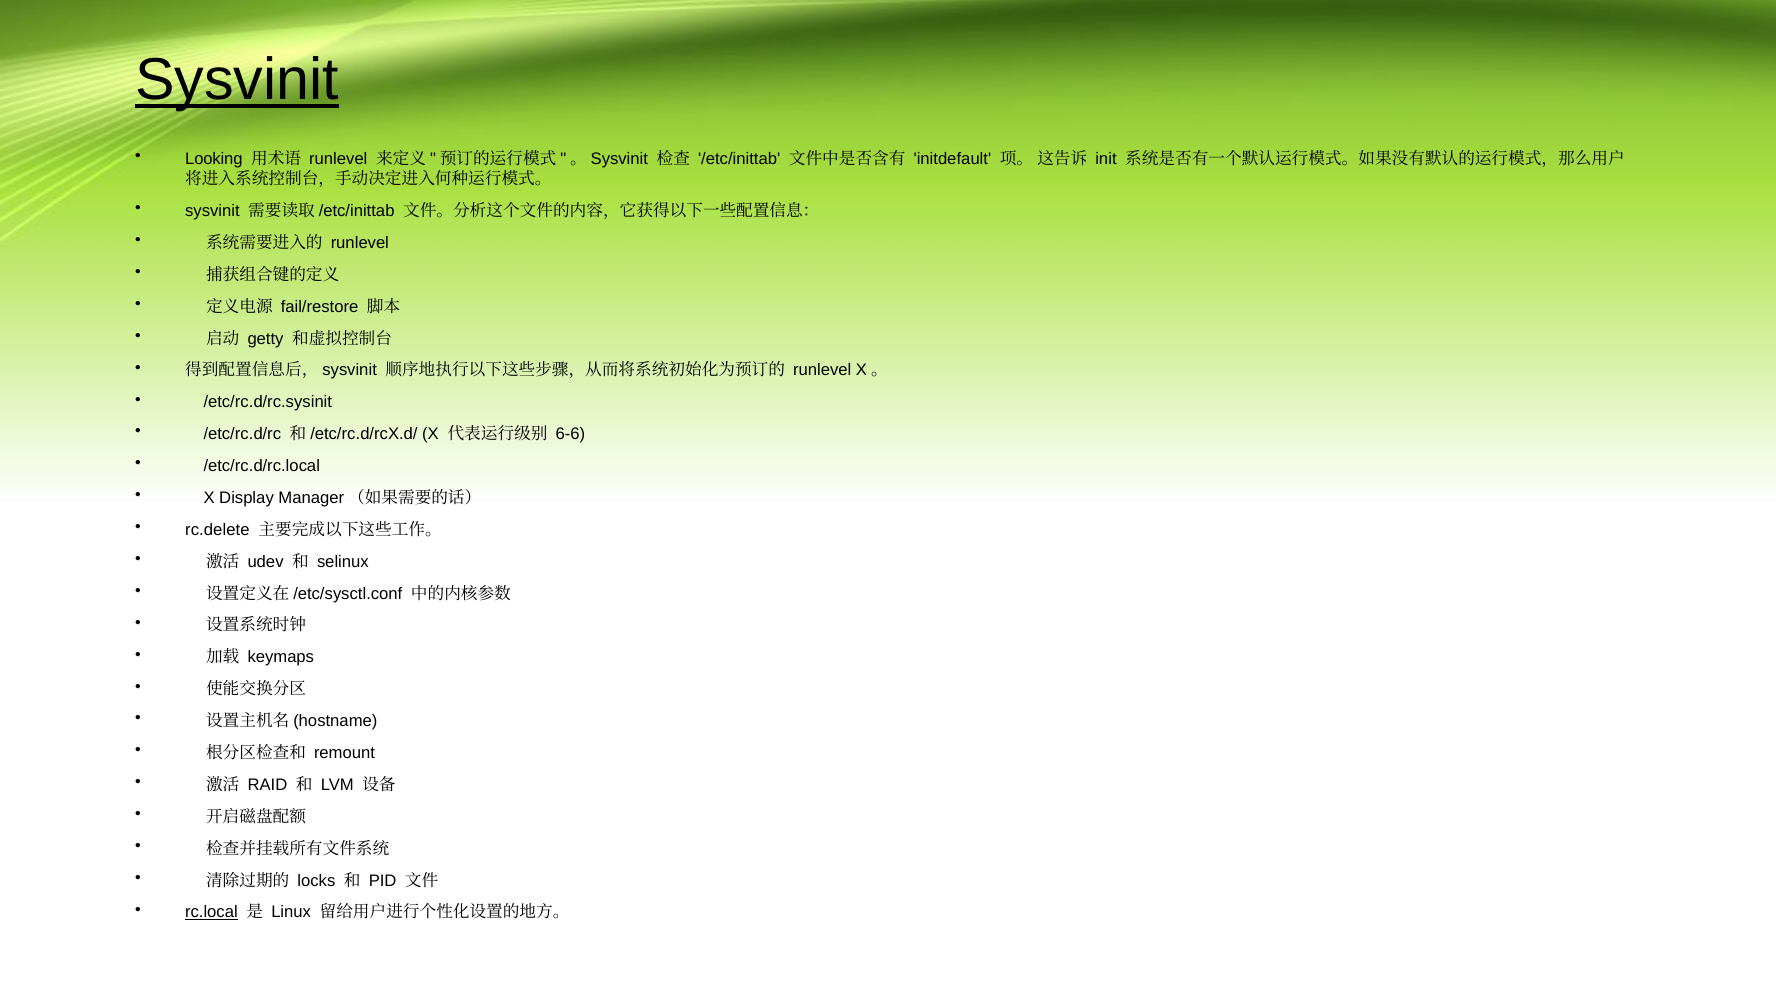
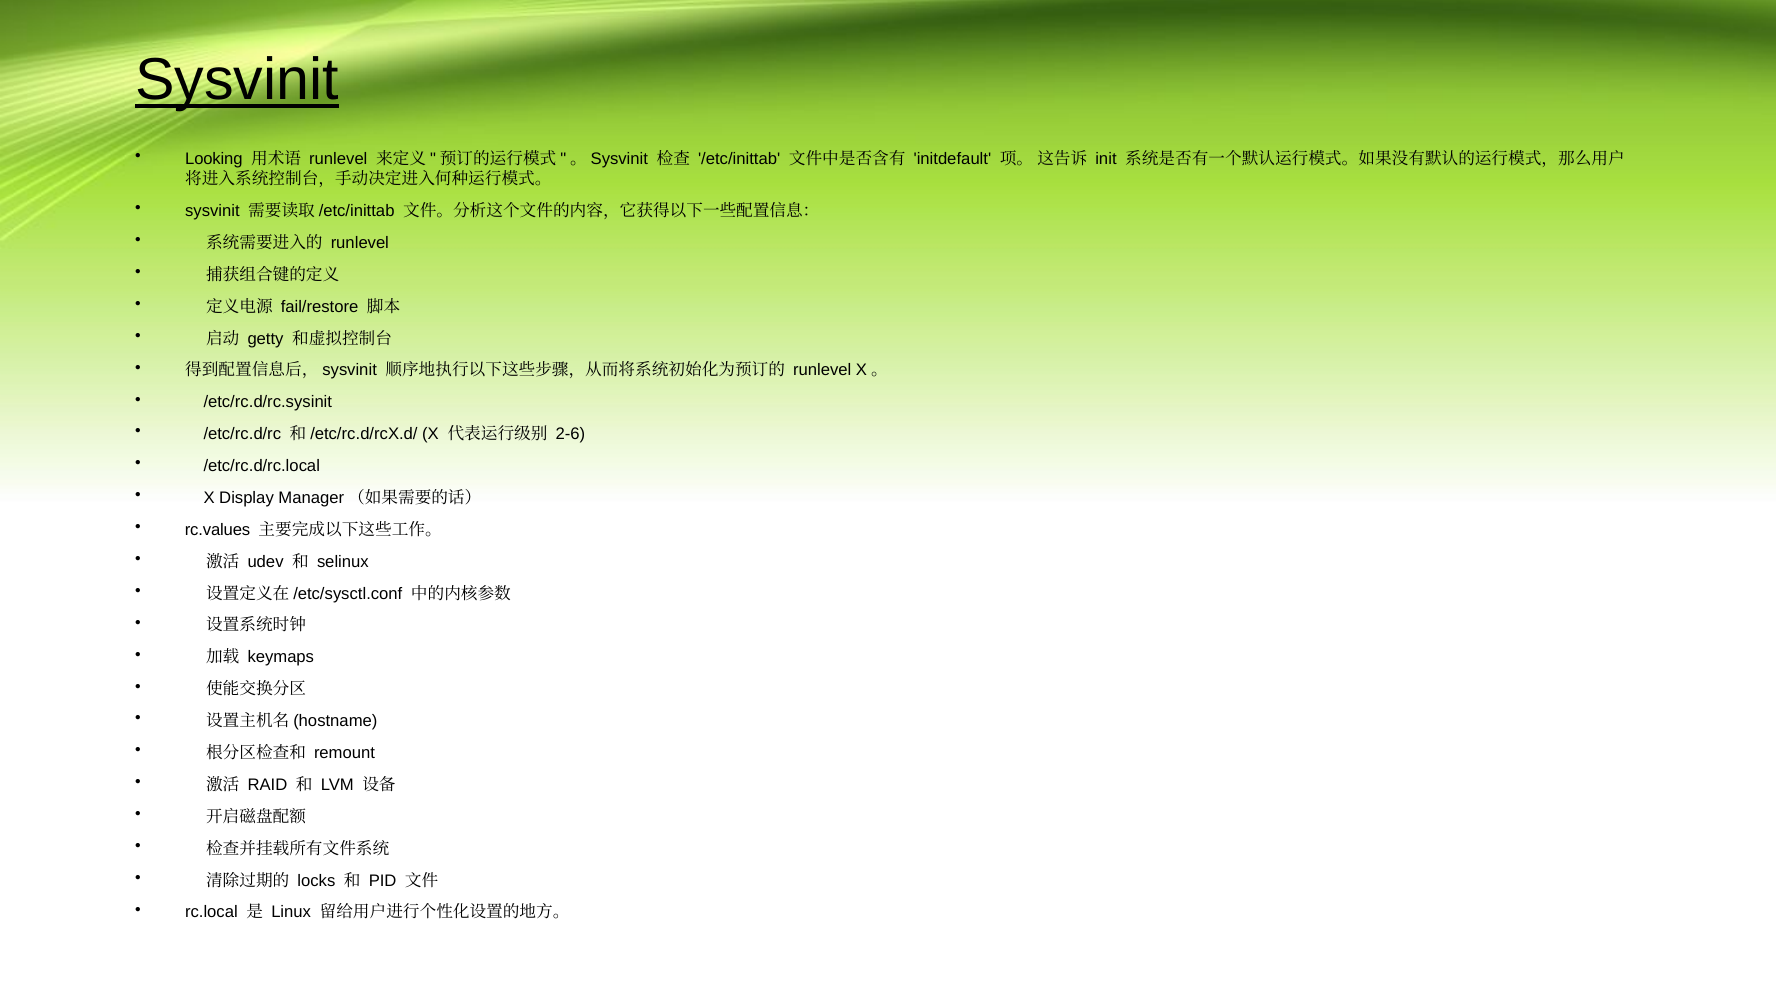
6-6: 6-6 -> 2-6 (570, 434)
rc.delete: rc.delete -> rc.values (218, 530)
rc.local underline: present -> none (211, 912)
